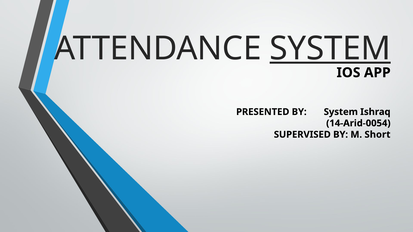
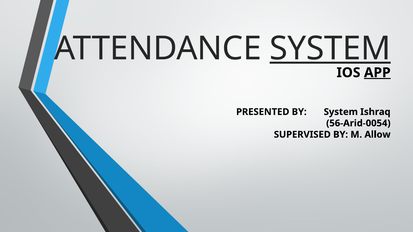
APP underline: none -> present (377, 73)
14-Arid-0054: 14-Arid-0054 -> 56-Arid-0054 (358, 123)
Short: Short -> Allow (378, 135)
